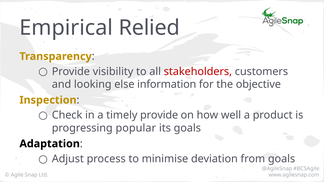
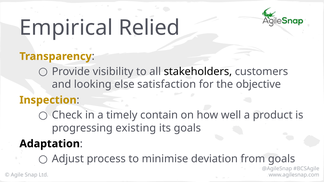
stakeholders colour: red -> black (198, 72)
information: information -> satisfaction (167, 85)
timely provide: provide -> contain (159, 115)
popular: popular -> existing (136, 128)
